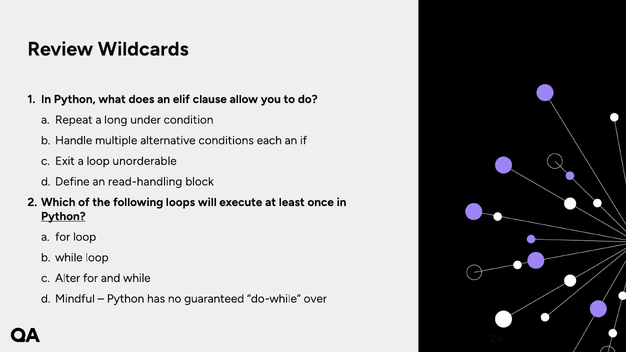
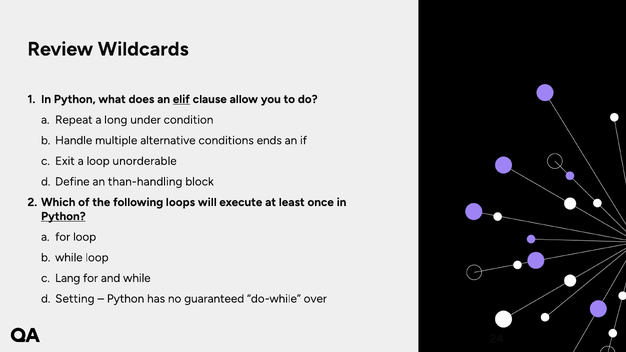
elif underline: none -> present (181, 99)
each: each -> ends (269, 140)
read-handling: read-handling -> than-handling (145, 182)
Alter: Alter -> Lang (68, 278)
Mindful: Mindful -> Setting (75, 299)
